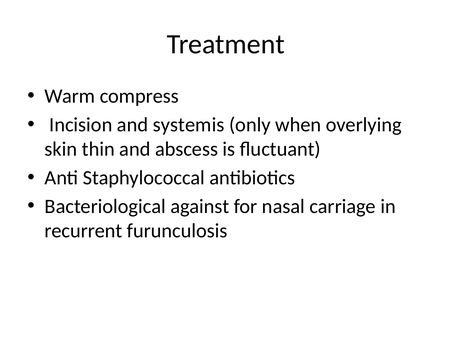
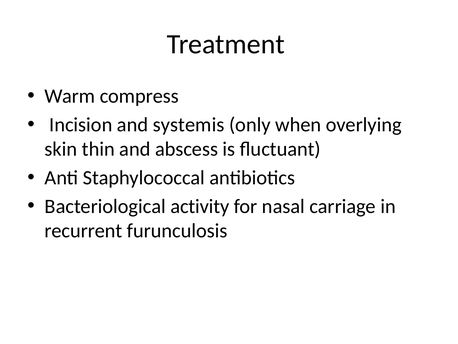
against: against -> activity (200, 206)
